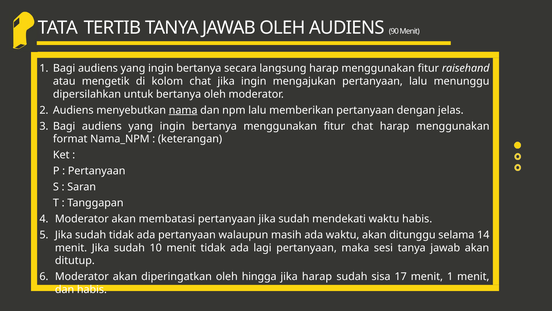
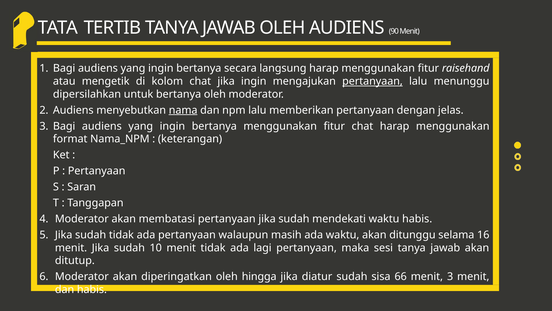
pertanyaan underline: none -> present (373, 81)
14: 14 -> 16 (483, 235)
jika harap: harap -> diatur (317, 276)
17: 17 -> 66 (401, 276)
1: 1 -> 3 (450, 276)
